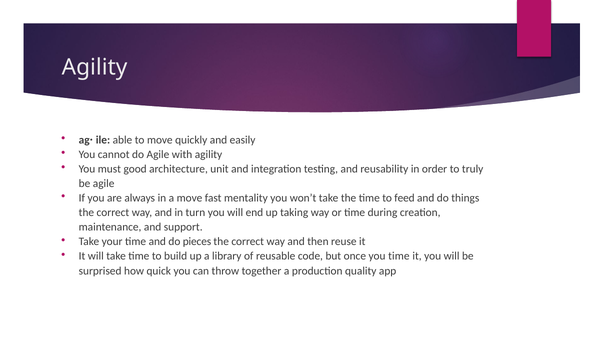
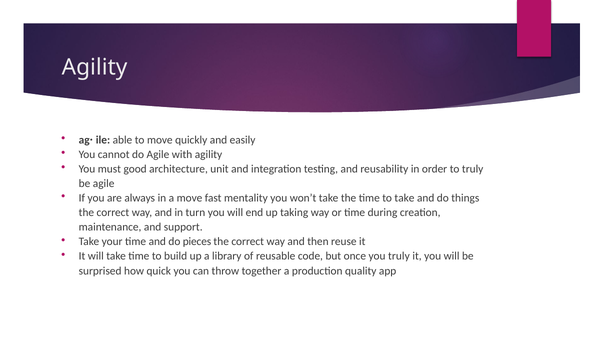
to feed: feed -> take (404, 198)
you time: time -> truly (399, 256)
